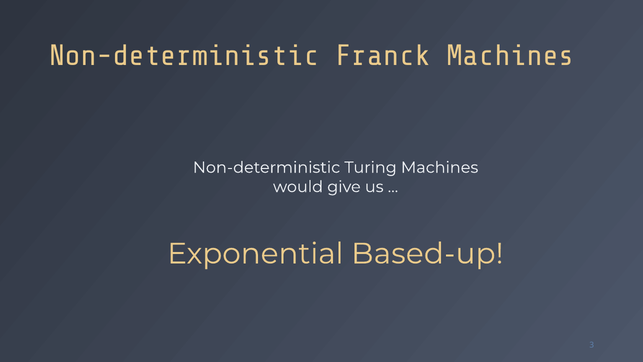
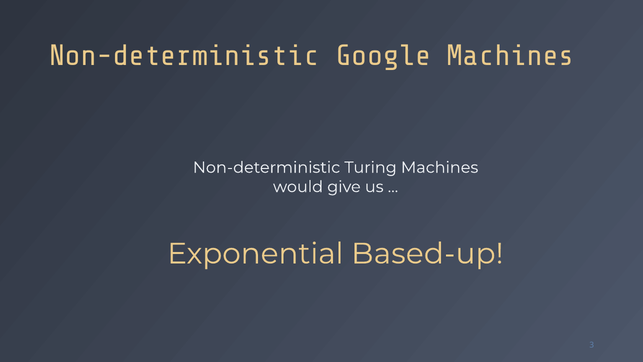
Franck: Franck -> Google (383, 55)
